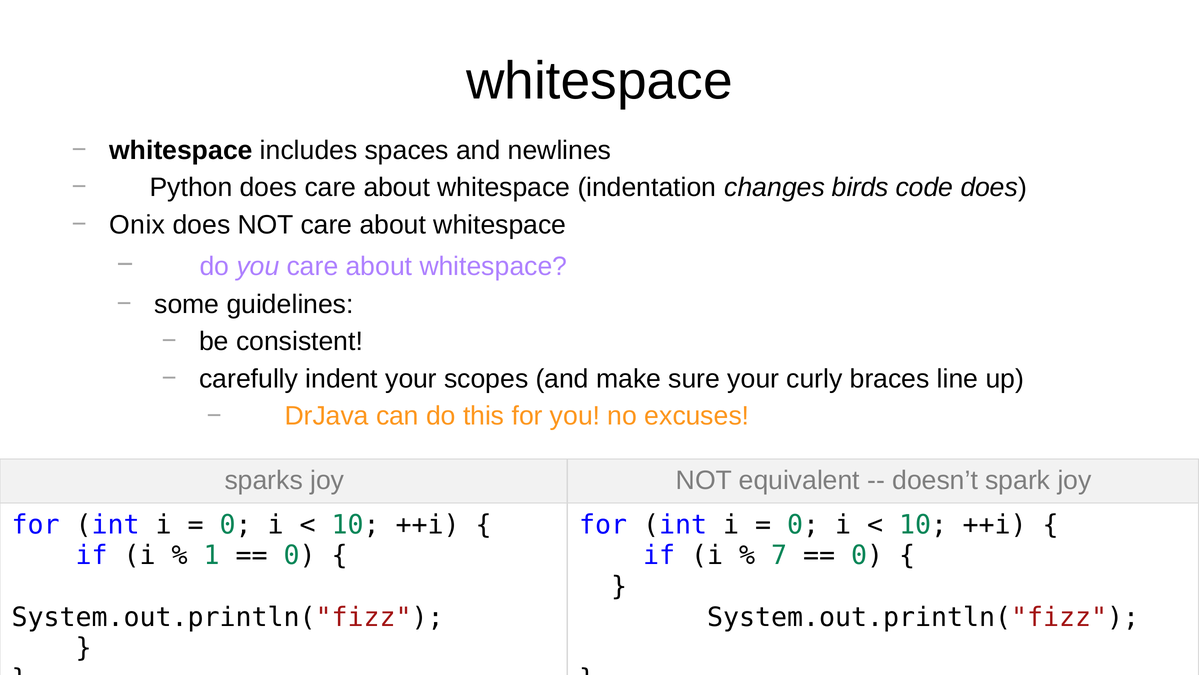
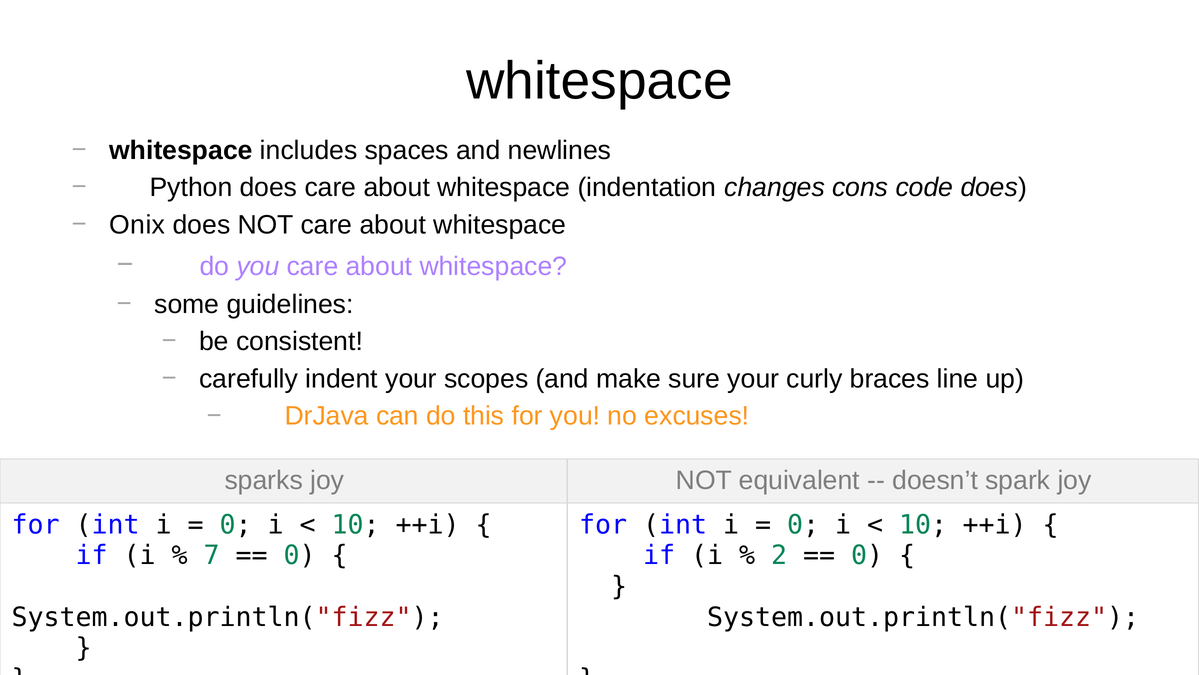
birds: birds -> cons (860, 187)
1: 1 -> 7 (212, 555)
7: 7 -> 2 (779, 555)
